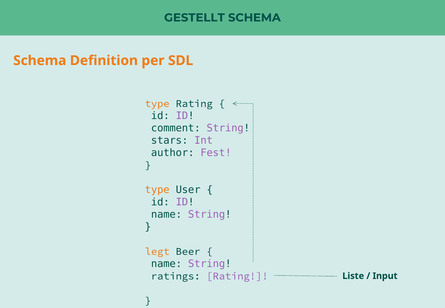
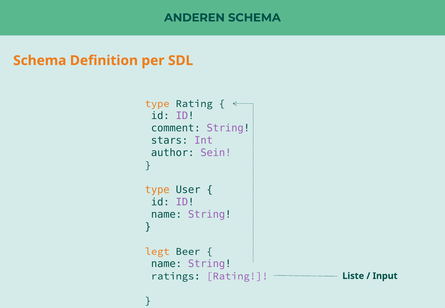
GESTELLT: GESTELLT -> ANDEREN (194, 18)
Fest: Fest -> Sein (216, 153)
